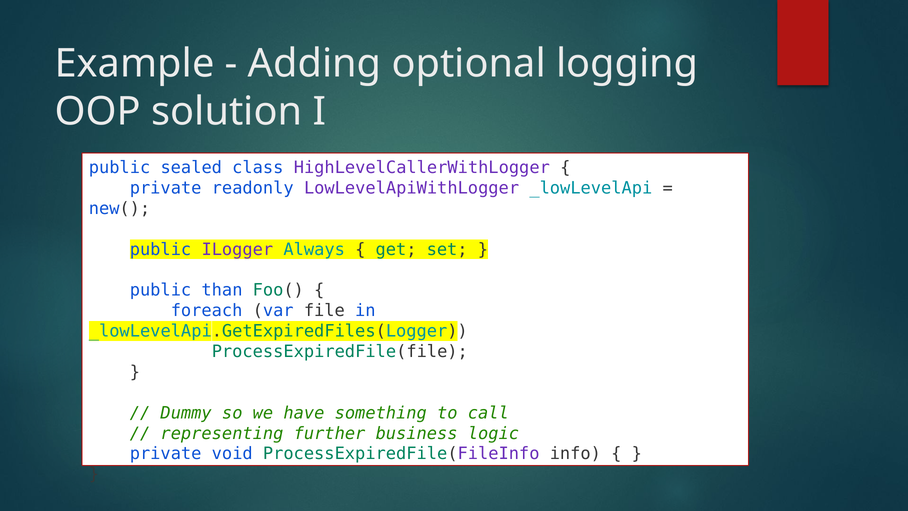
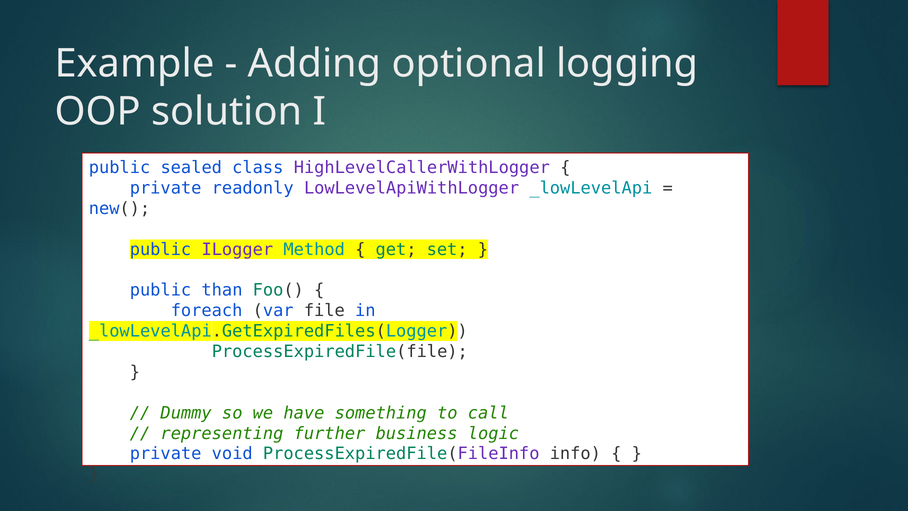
Always: Always -> Method (314, 249)
